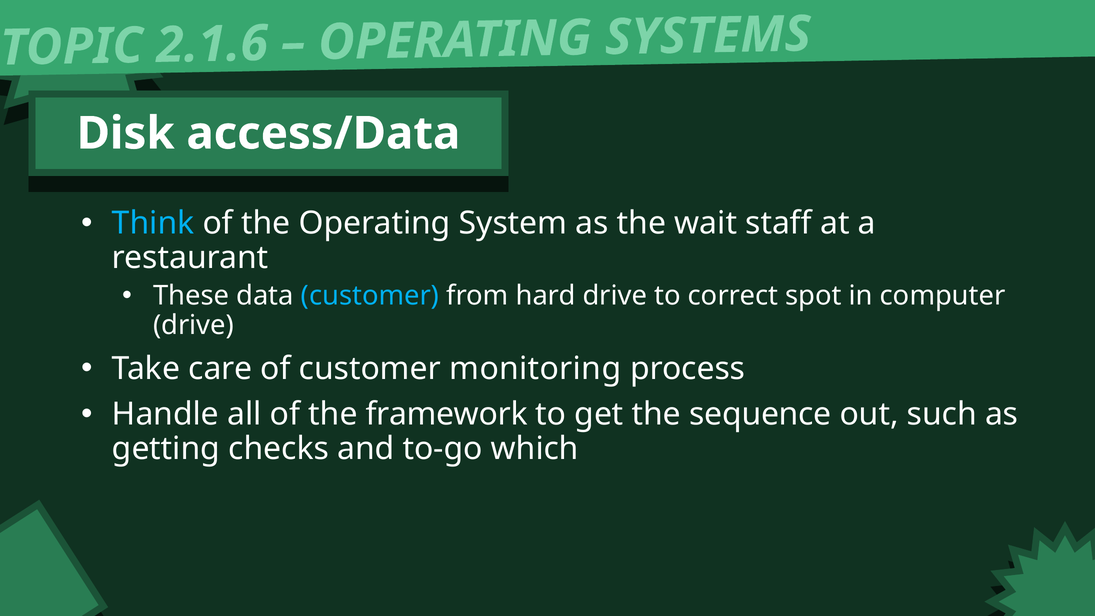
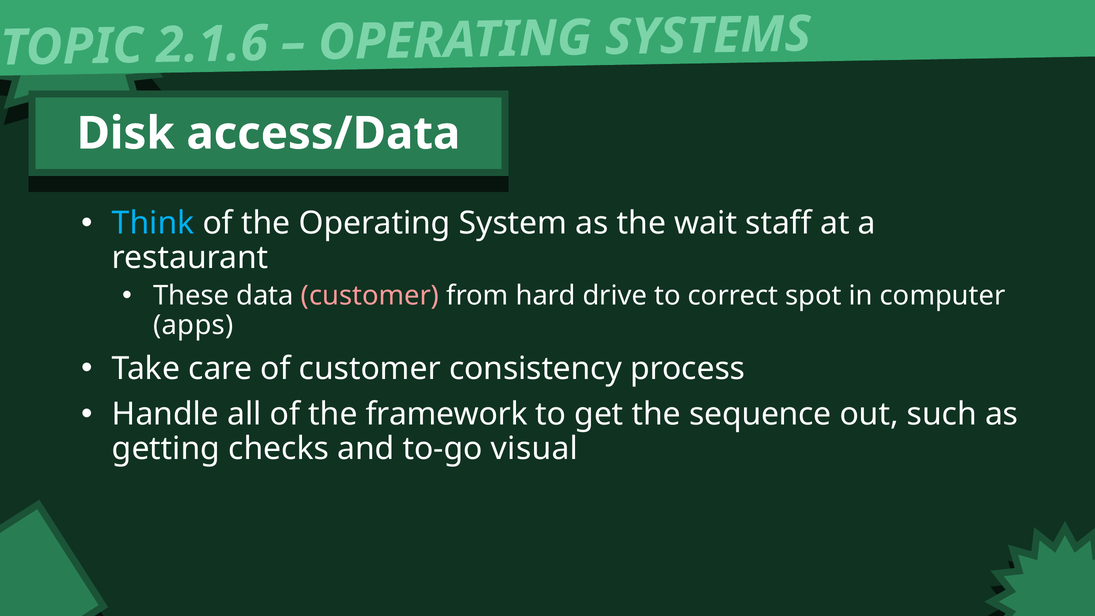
customer colour: light blue -> pink (370, 296)
drive: drive -> apps (193, 325)
monitoring: monitoring -> consistency (536, 368)
which: which -> visual (535, 449)
